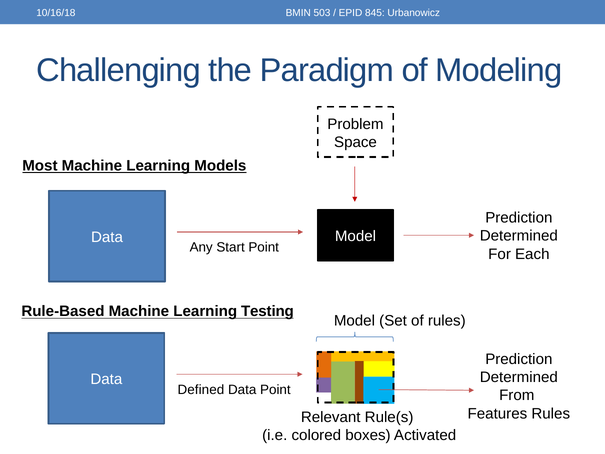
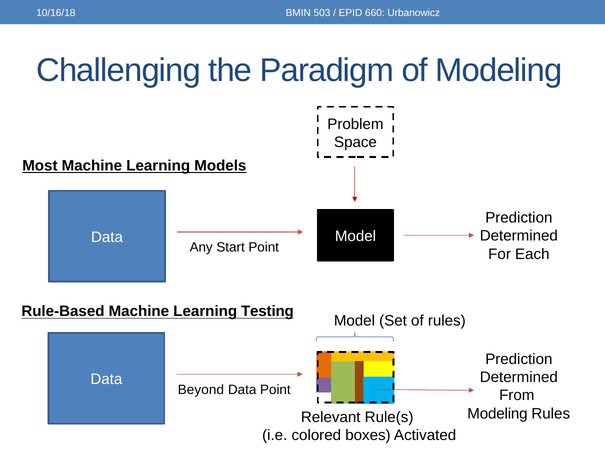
845: 845 -> 660 (375, 13)
Defined: Defined -> Beyond (201, 390)
Features: Features -> Modeling (497, 413)
